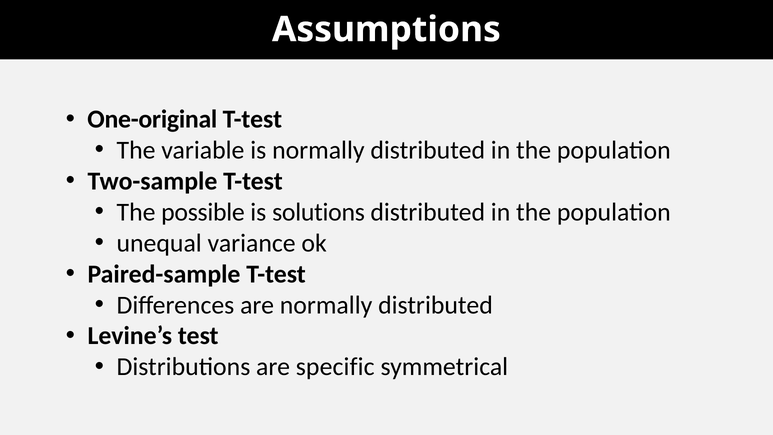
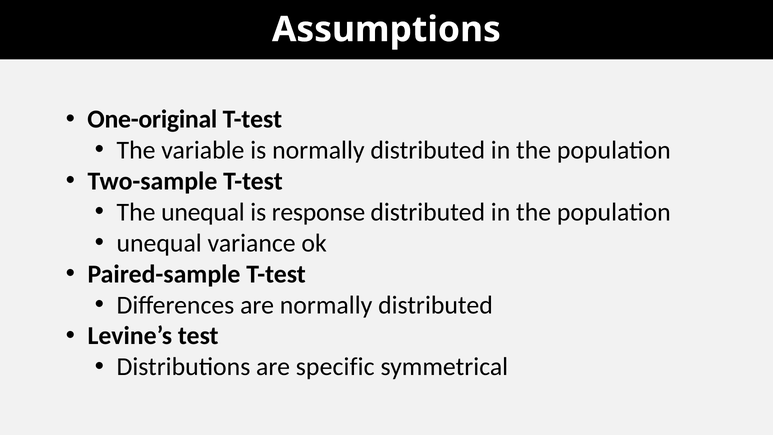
The possible: possible -> unequal (203, 212)
solutions: solutions -> response (318, 212)
